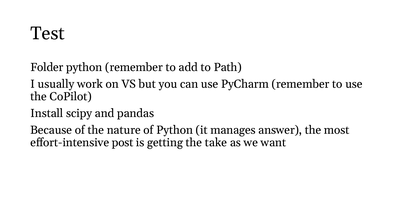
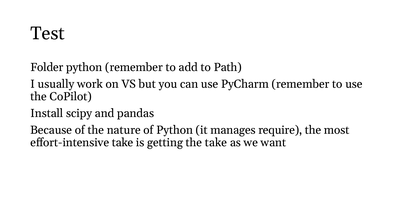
answer: answer -> require (280, 130)
effort-intensive post: post -> take (123, 143)
